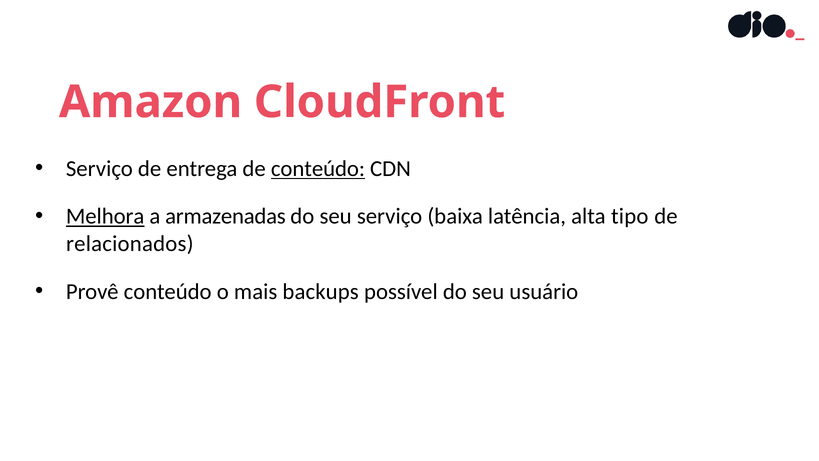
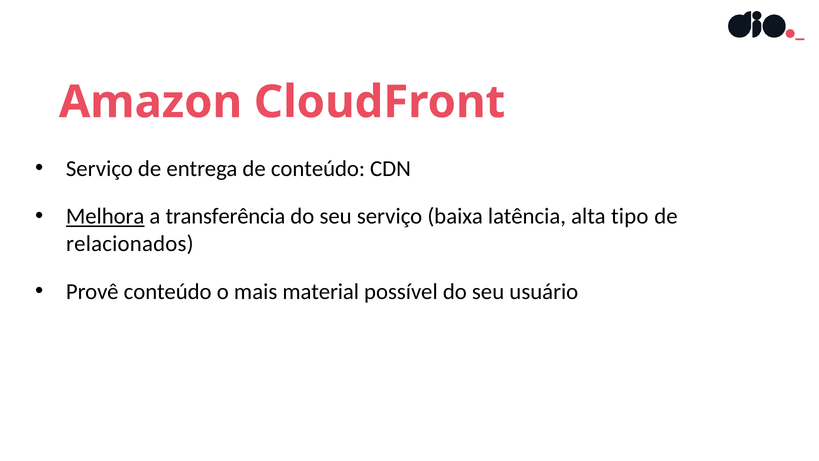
conteúdo underline: present -> none (318, 169)
armazenadas: armazenadas -> transferência (225, 216)
backups: backups -> material (321, 291)
